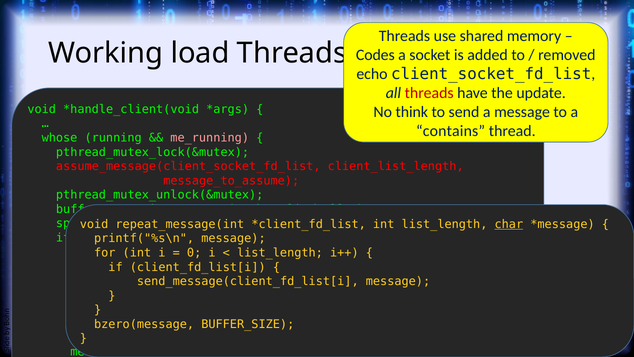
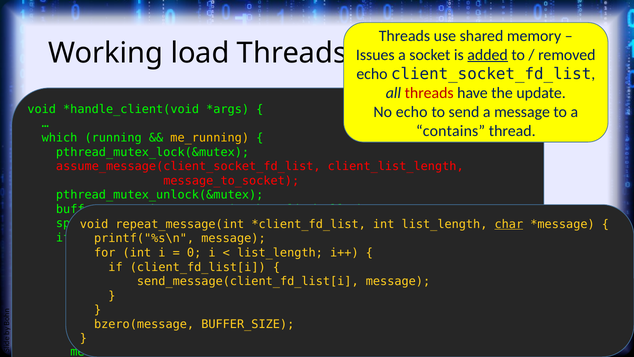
Codes: Codes -> Issues (375, 55)
added underline: none -> present (488, 55)
No think: think -> echo (412, 112)
whose: whose -> which (60, 138)
me_running colour: pink -> yellow (210, 138)
message_to_assume: message_to_assume -> message_to_socket (231, 180)
